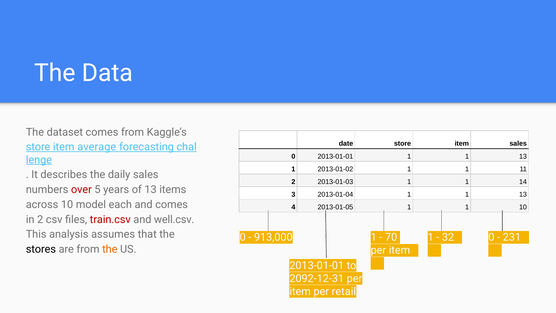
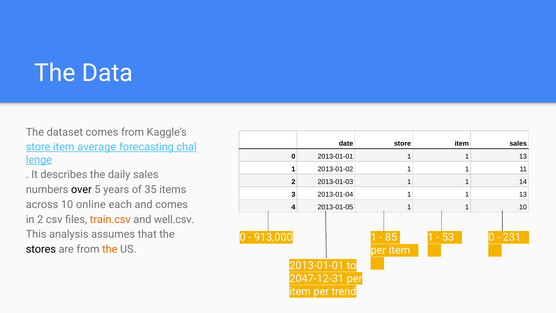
over colour: red -> black (81, 189)
of 13: 13 -> 35 (151, 189)
model: model -> online (91, 204)
train.csv colour: red -> orange (110, 219)
70: 70 -> 85 (391, 237)
32: 32 -> 53 (448, 237)
2092-12-31: 2092-12-31 -> 2047-12-31 (317, 278)
retail: retail -> trend (344, 291)
